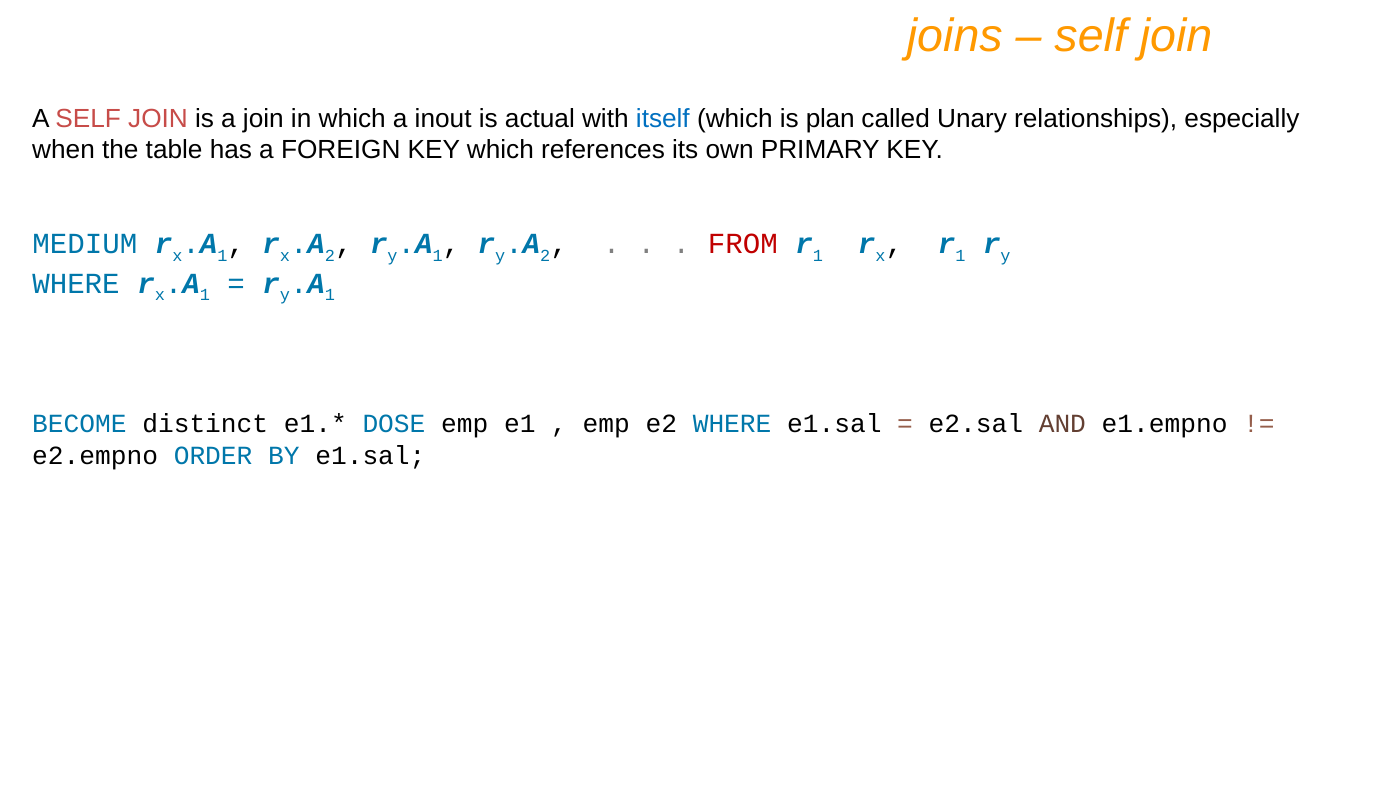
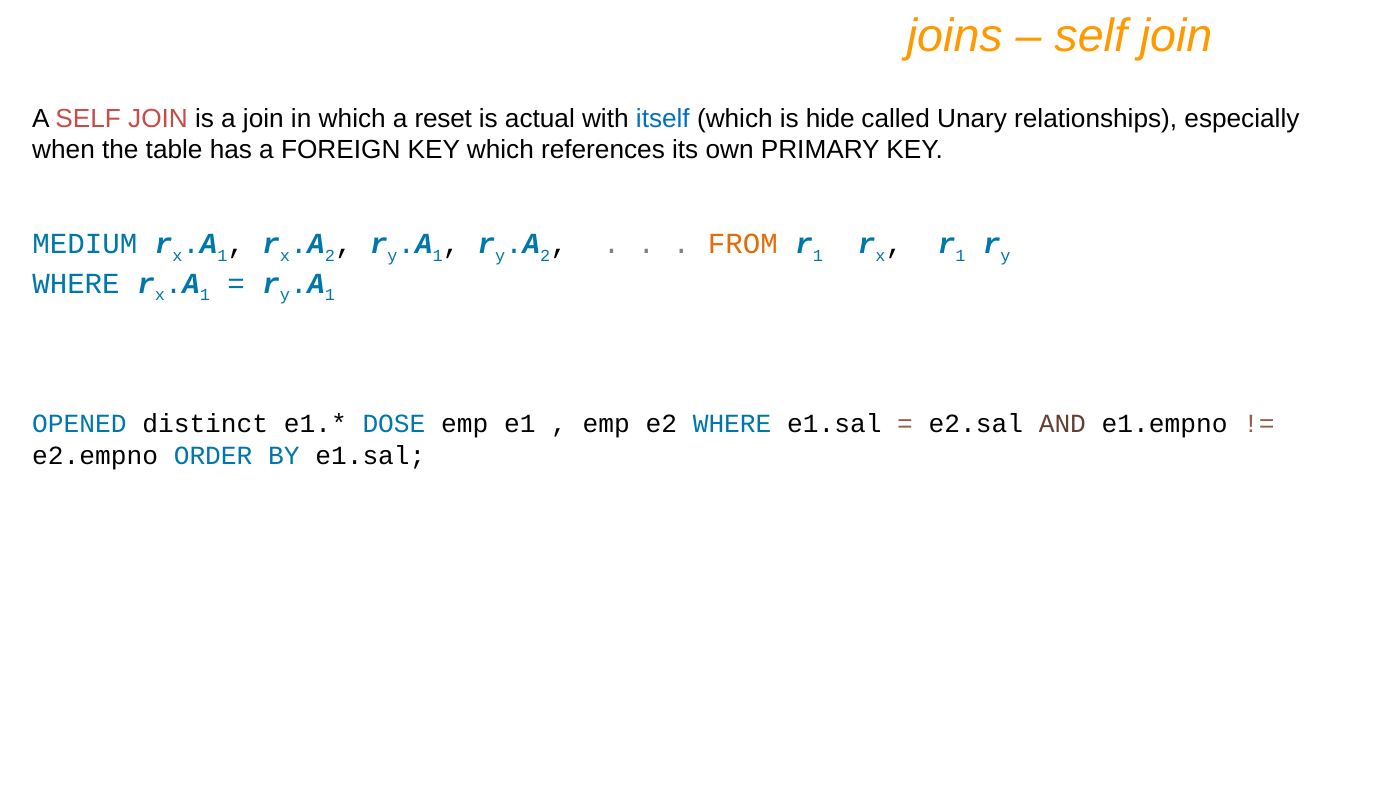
inout: inout -> reset (443, 119)
plan: plan -> hide (830, 119)
FROM colour: red -> orange (743, 244)
BECOME: BECOME -> OPENED (79, 424)
